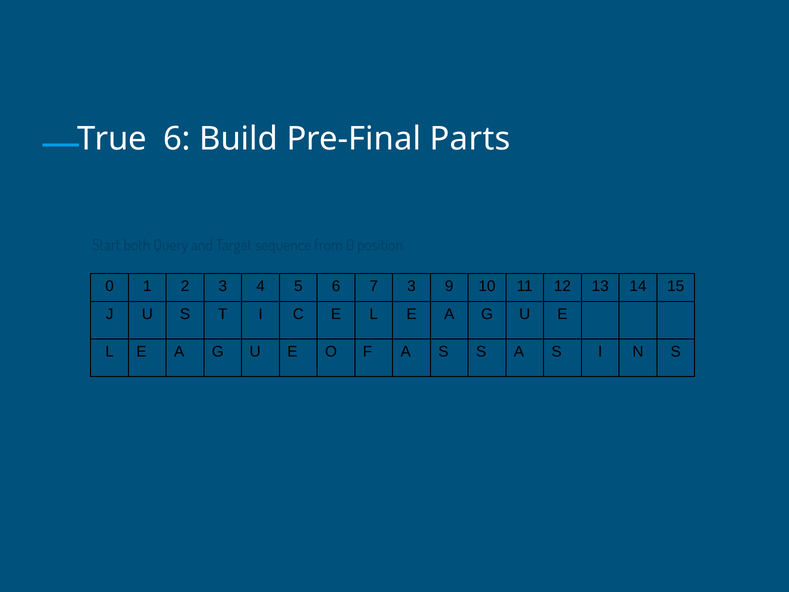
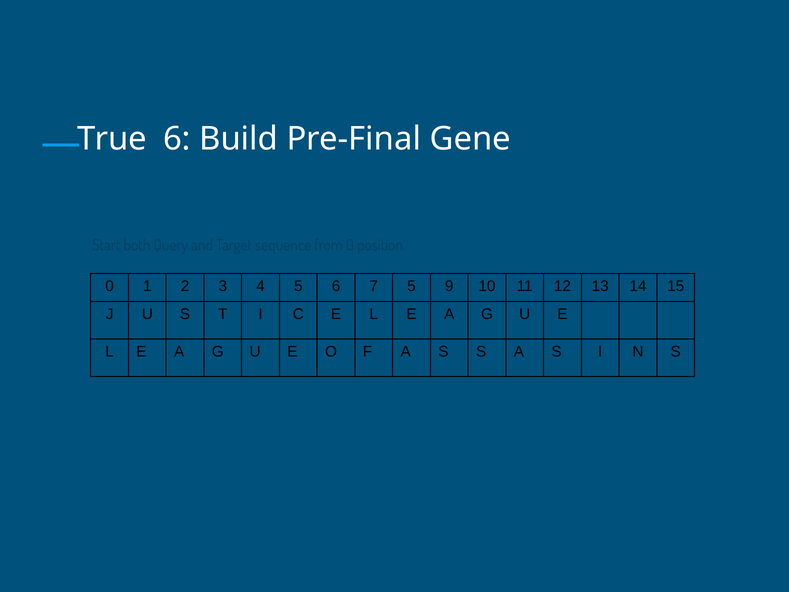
Parts: Parts -> Gene (470, 139)
7 3: 3 -> 5 (412, 286)
